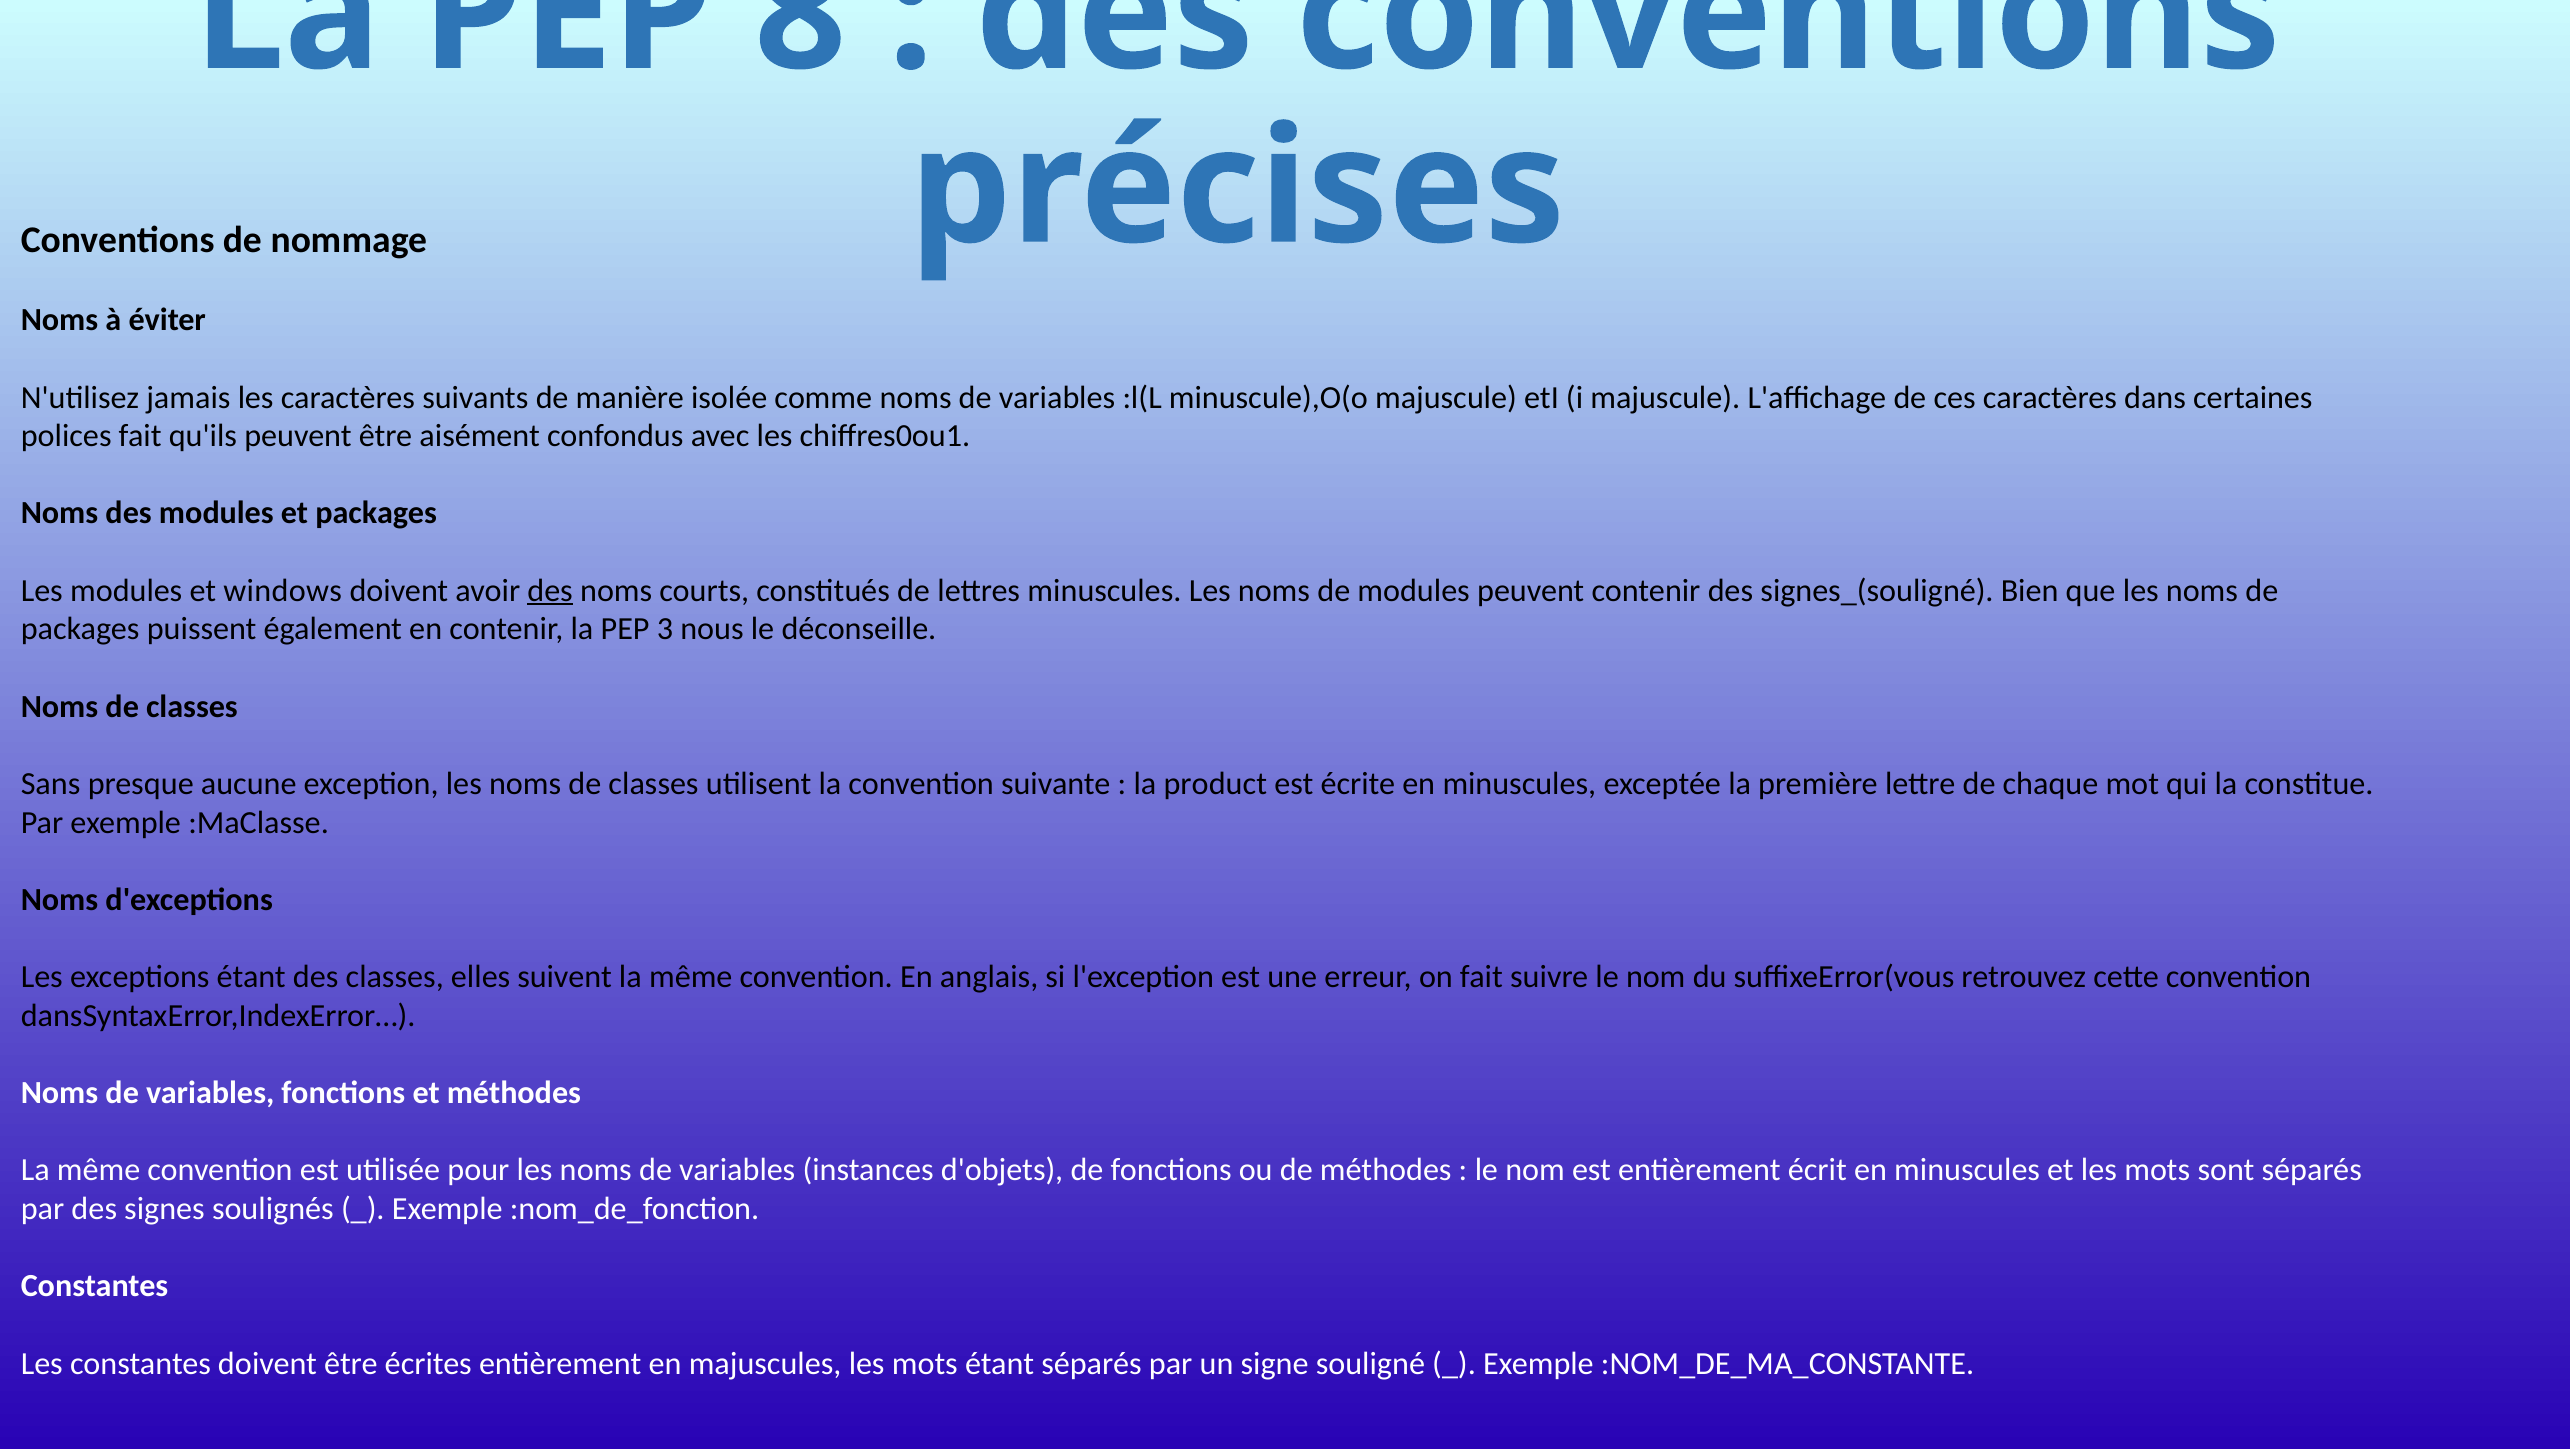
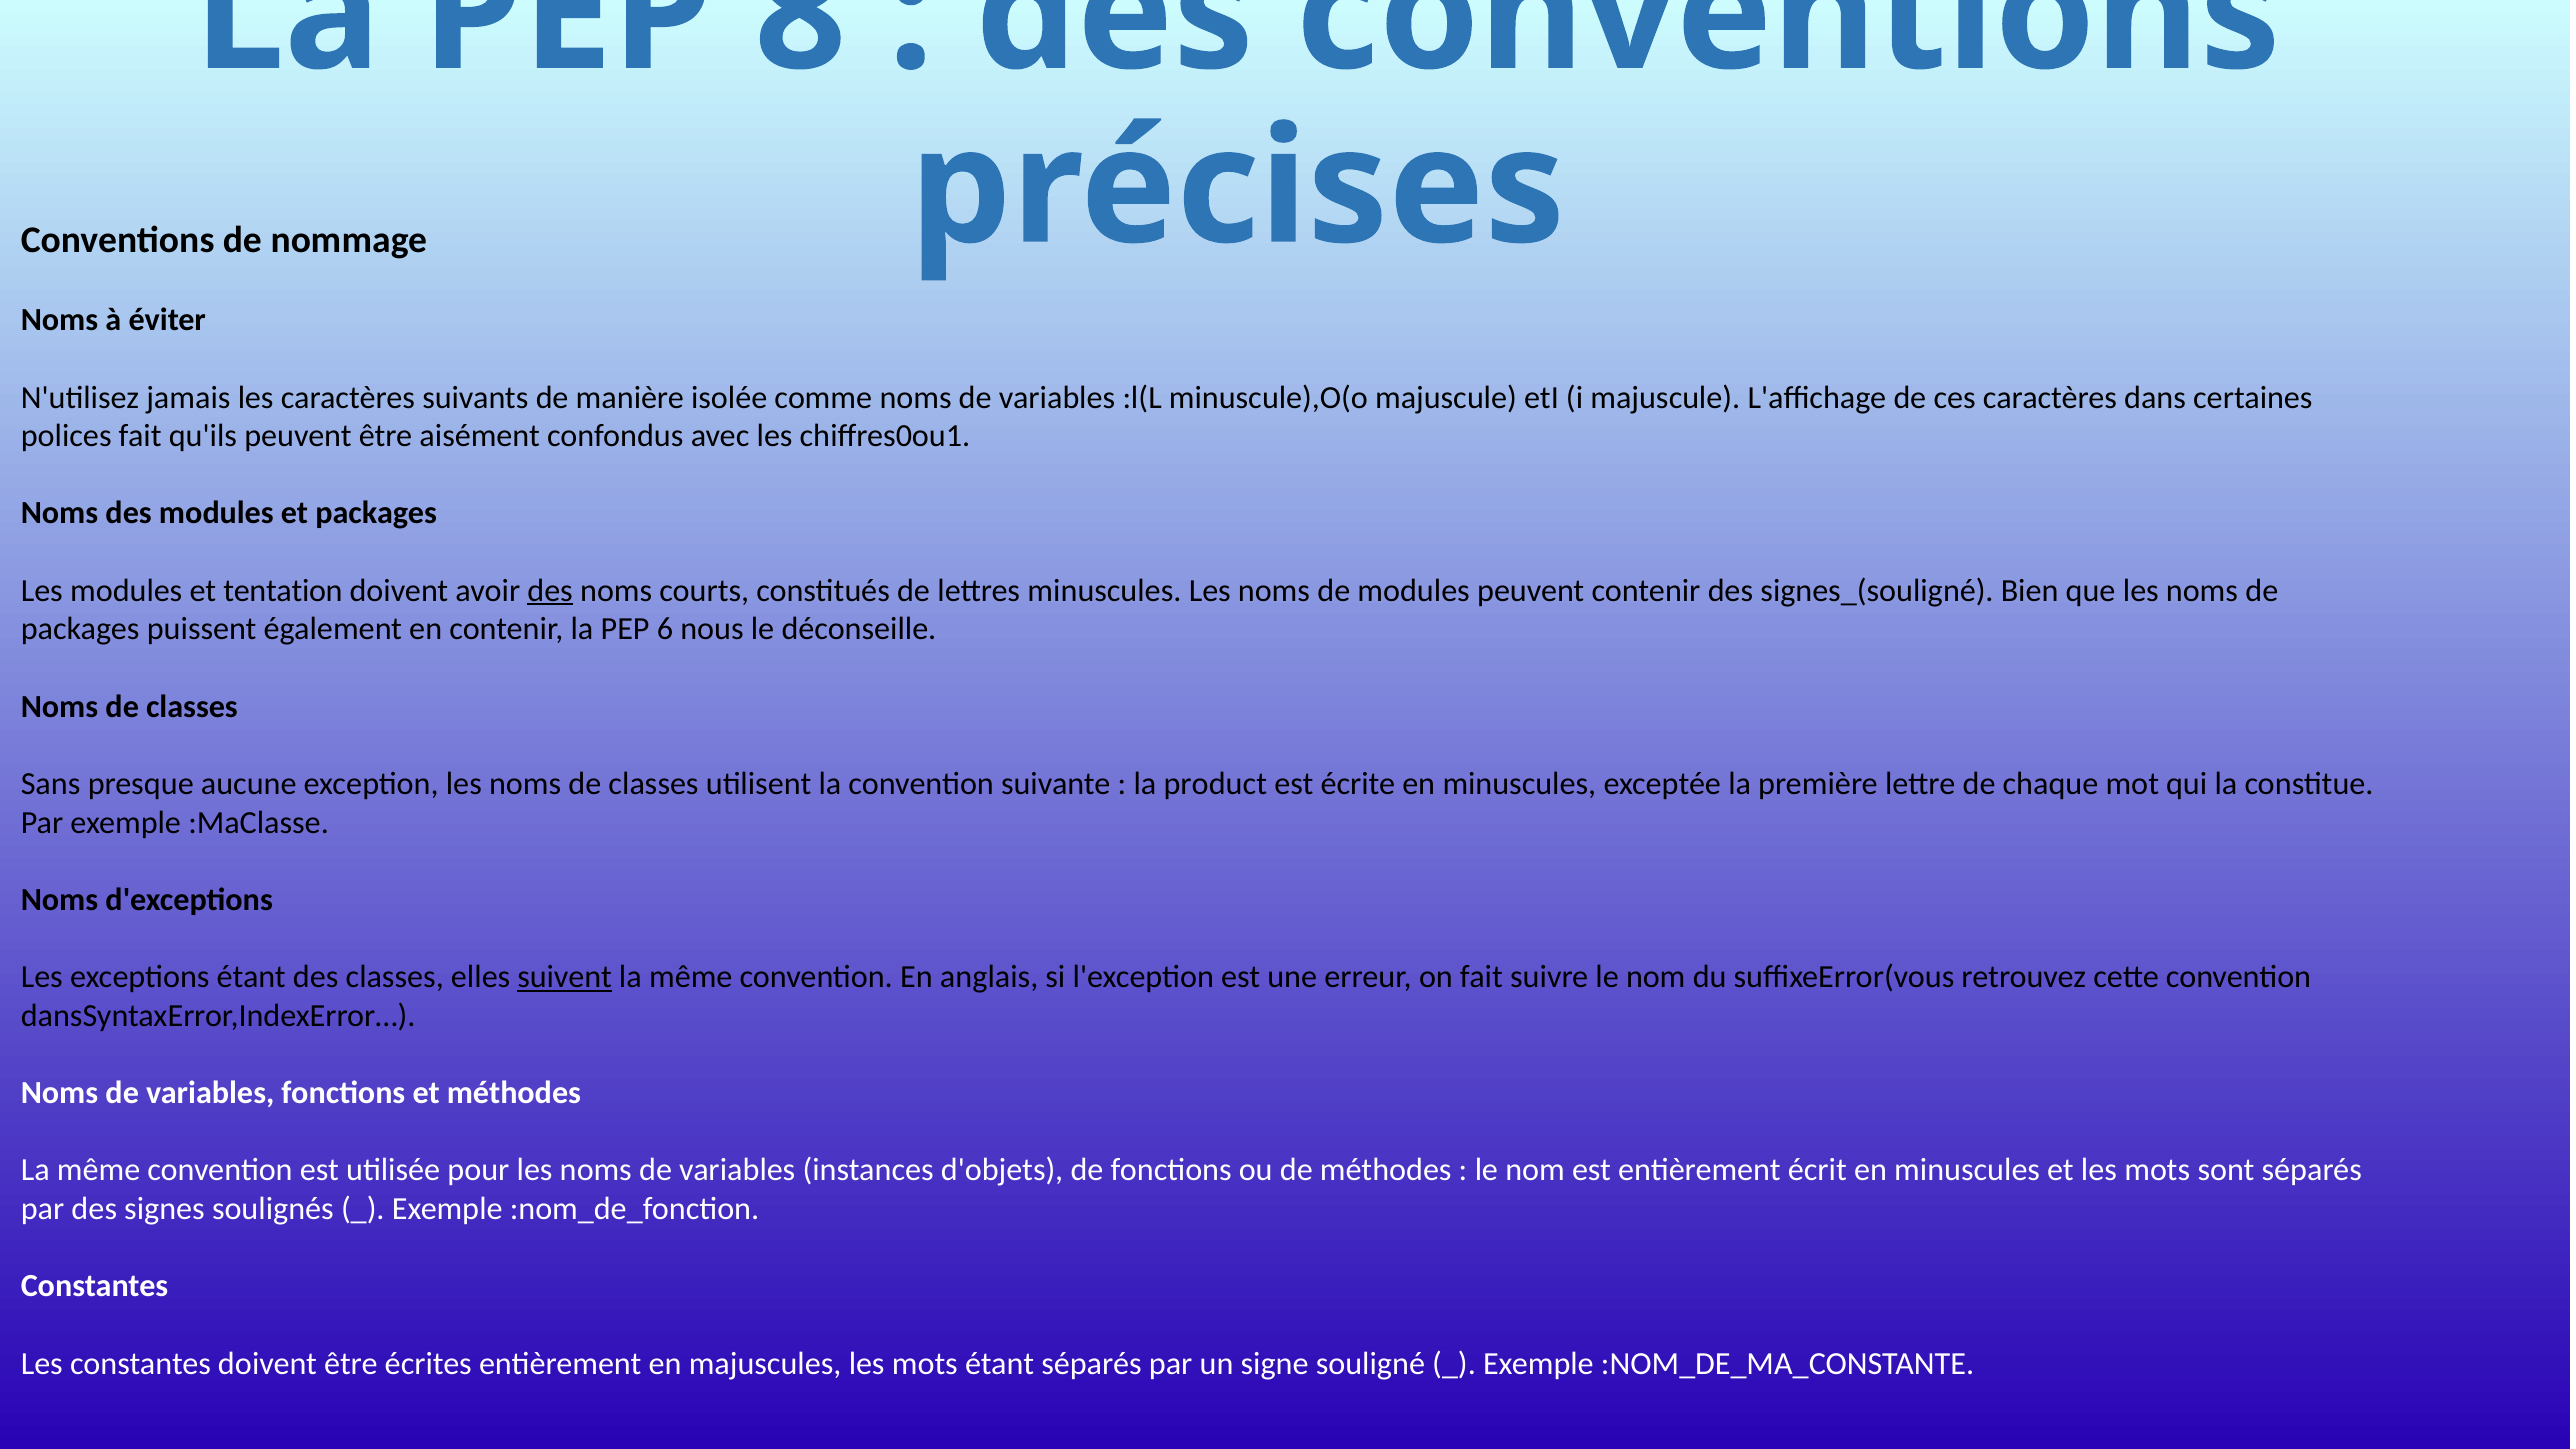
windows: windows -> tentation (283, 591)
3: 3 -> 6 (665, 629)
suivent underline: none -> present (565, 977)
